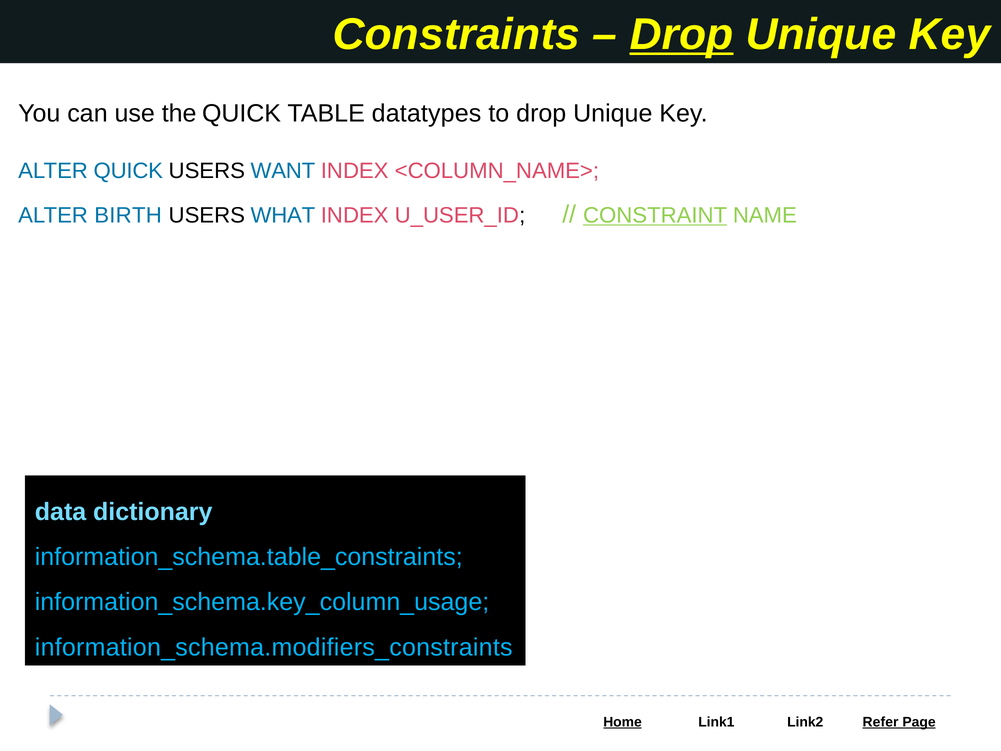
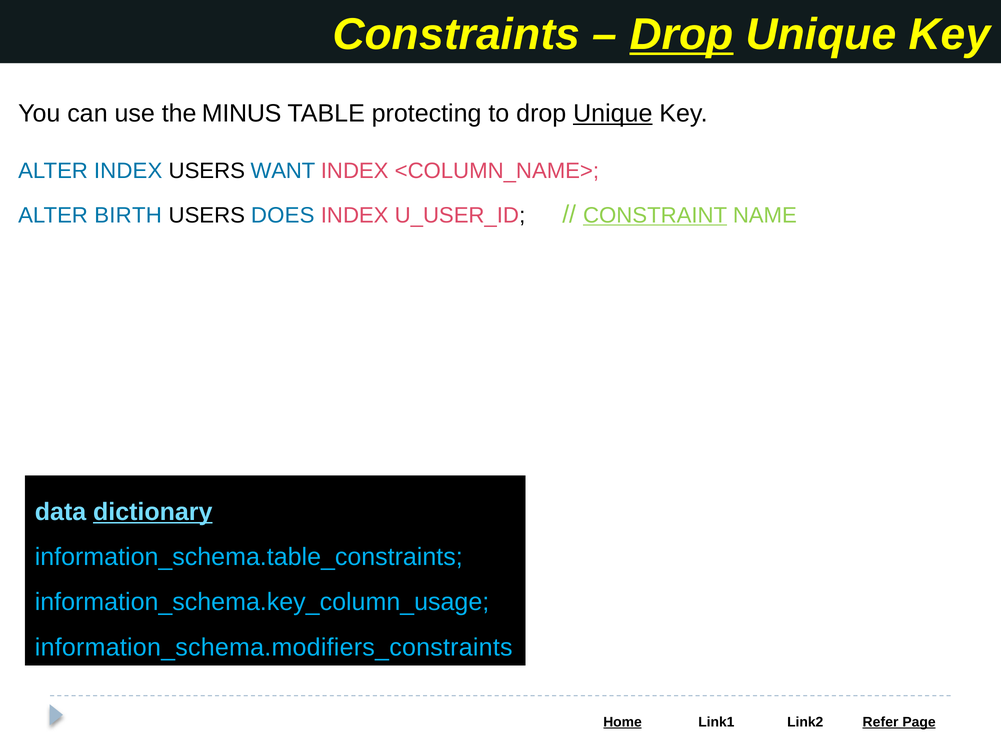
the QUICK: QUICK -> MINUS (242, 113)
datatypes: datatypes -> protecting (427, 113)
Unique underline: none -> present (613, 113)
ALTER QUICK: QUICK -> INDEX (128, 171)
WHAT: WHAT -> DOES (283, 215)
dictionary underline: none -> present (153, 512)
